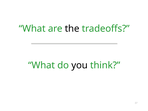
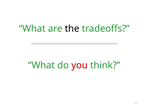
you colour: black -> red (80, 65)
